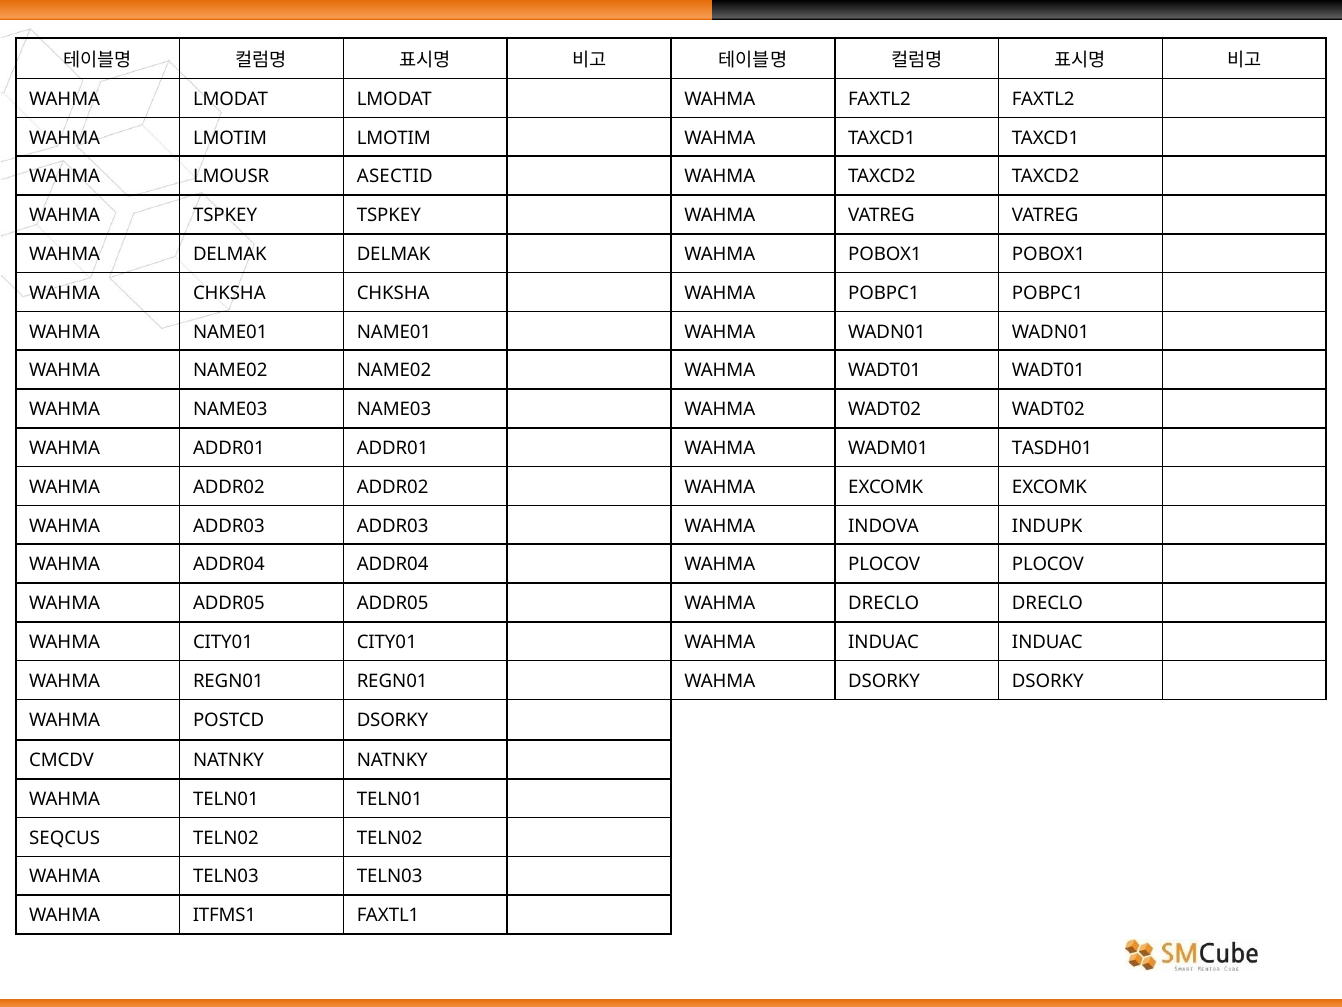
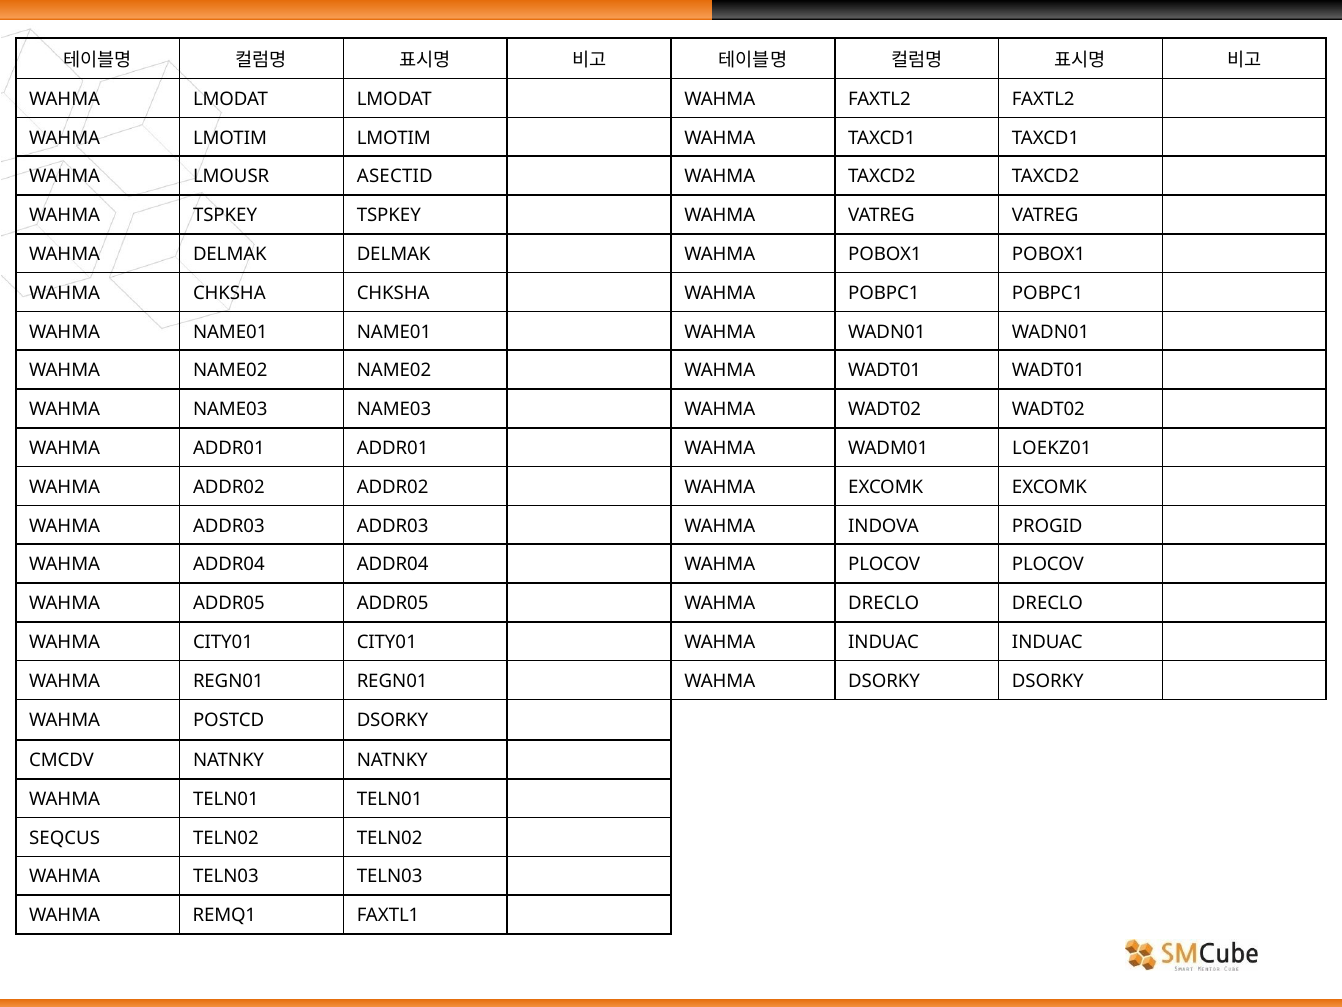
TASDH01: TASDH01 -> LOEKZ01 (1052, 448)
INDUPK: INDUPK -> PROGID (1047, 526)
ITFMS1: ITFMS1 -> REMQ1 (224, 915)
